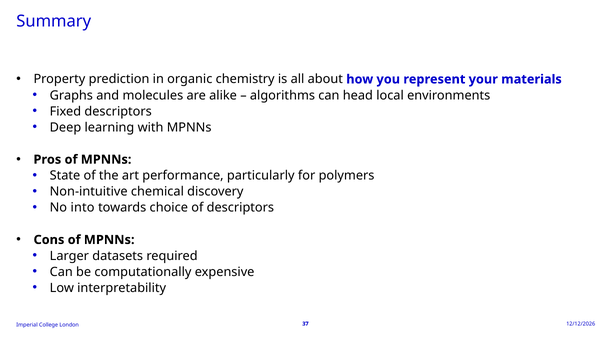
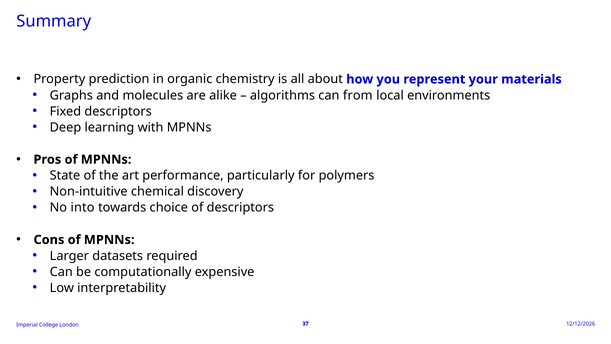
head: head -> from (358, 95)
